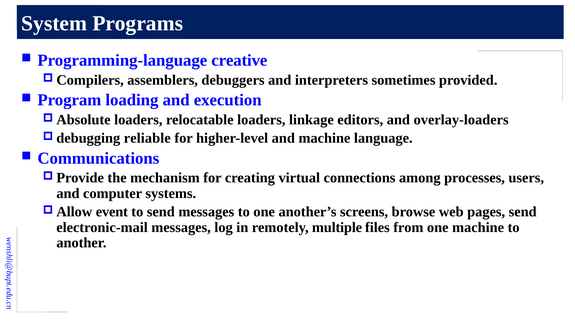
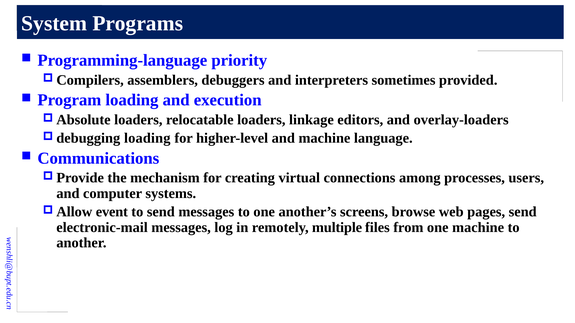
creative: creative -> priority (239, 60)
reliable: reliable -> loading (147, 138)
